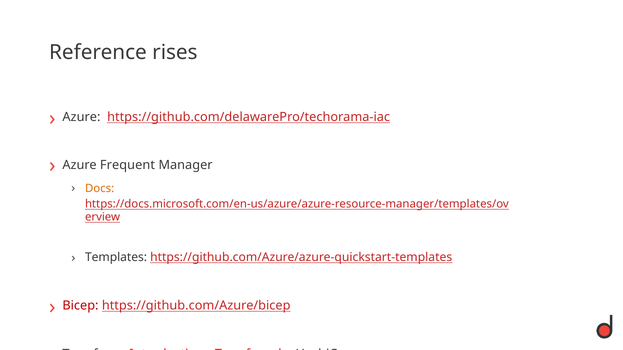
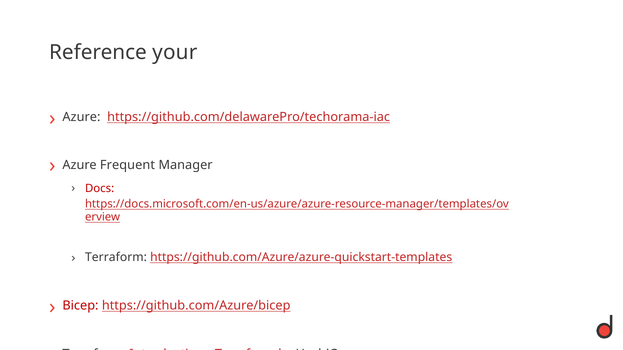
rises: rises -> your (175, 52)
Docs colour: orange -> red (100, 189)
Templates: Templates -> Terraform (116, 258)
